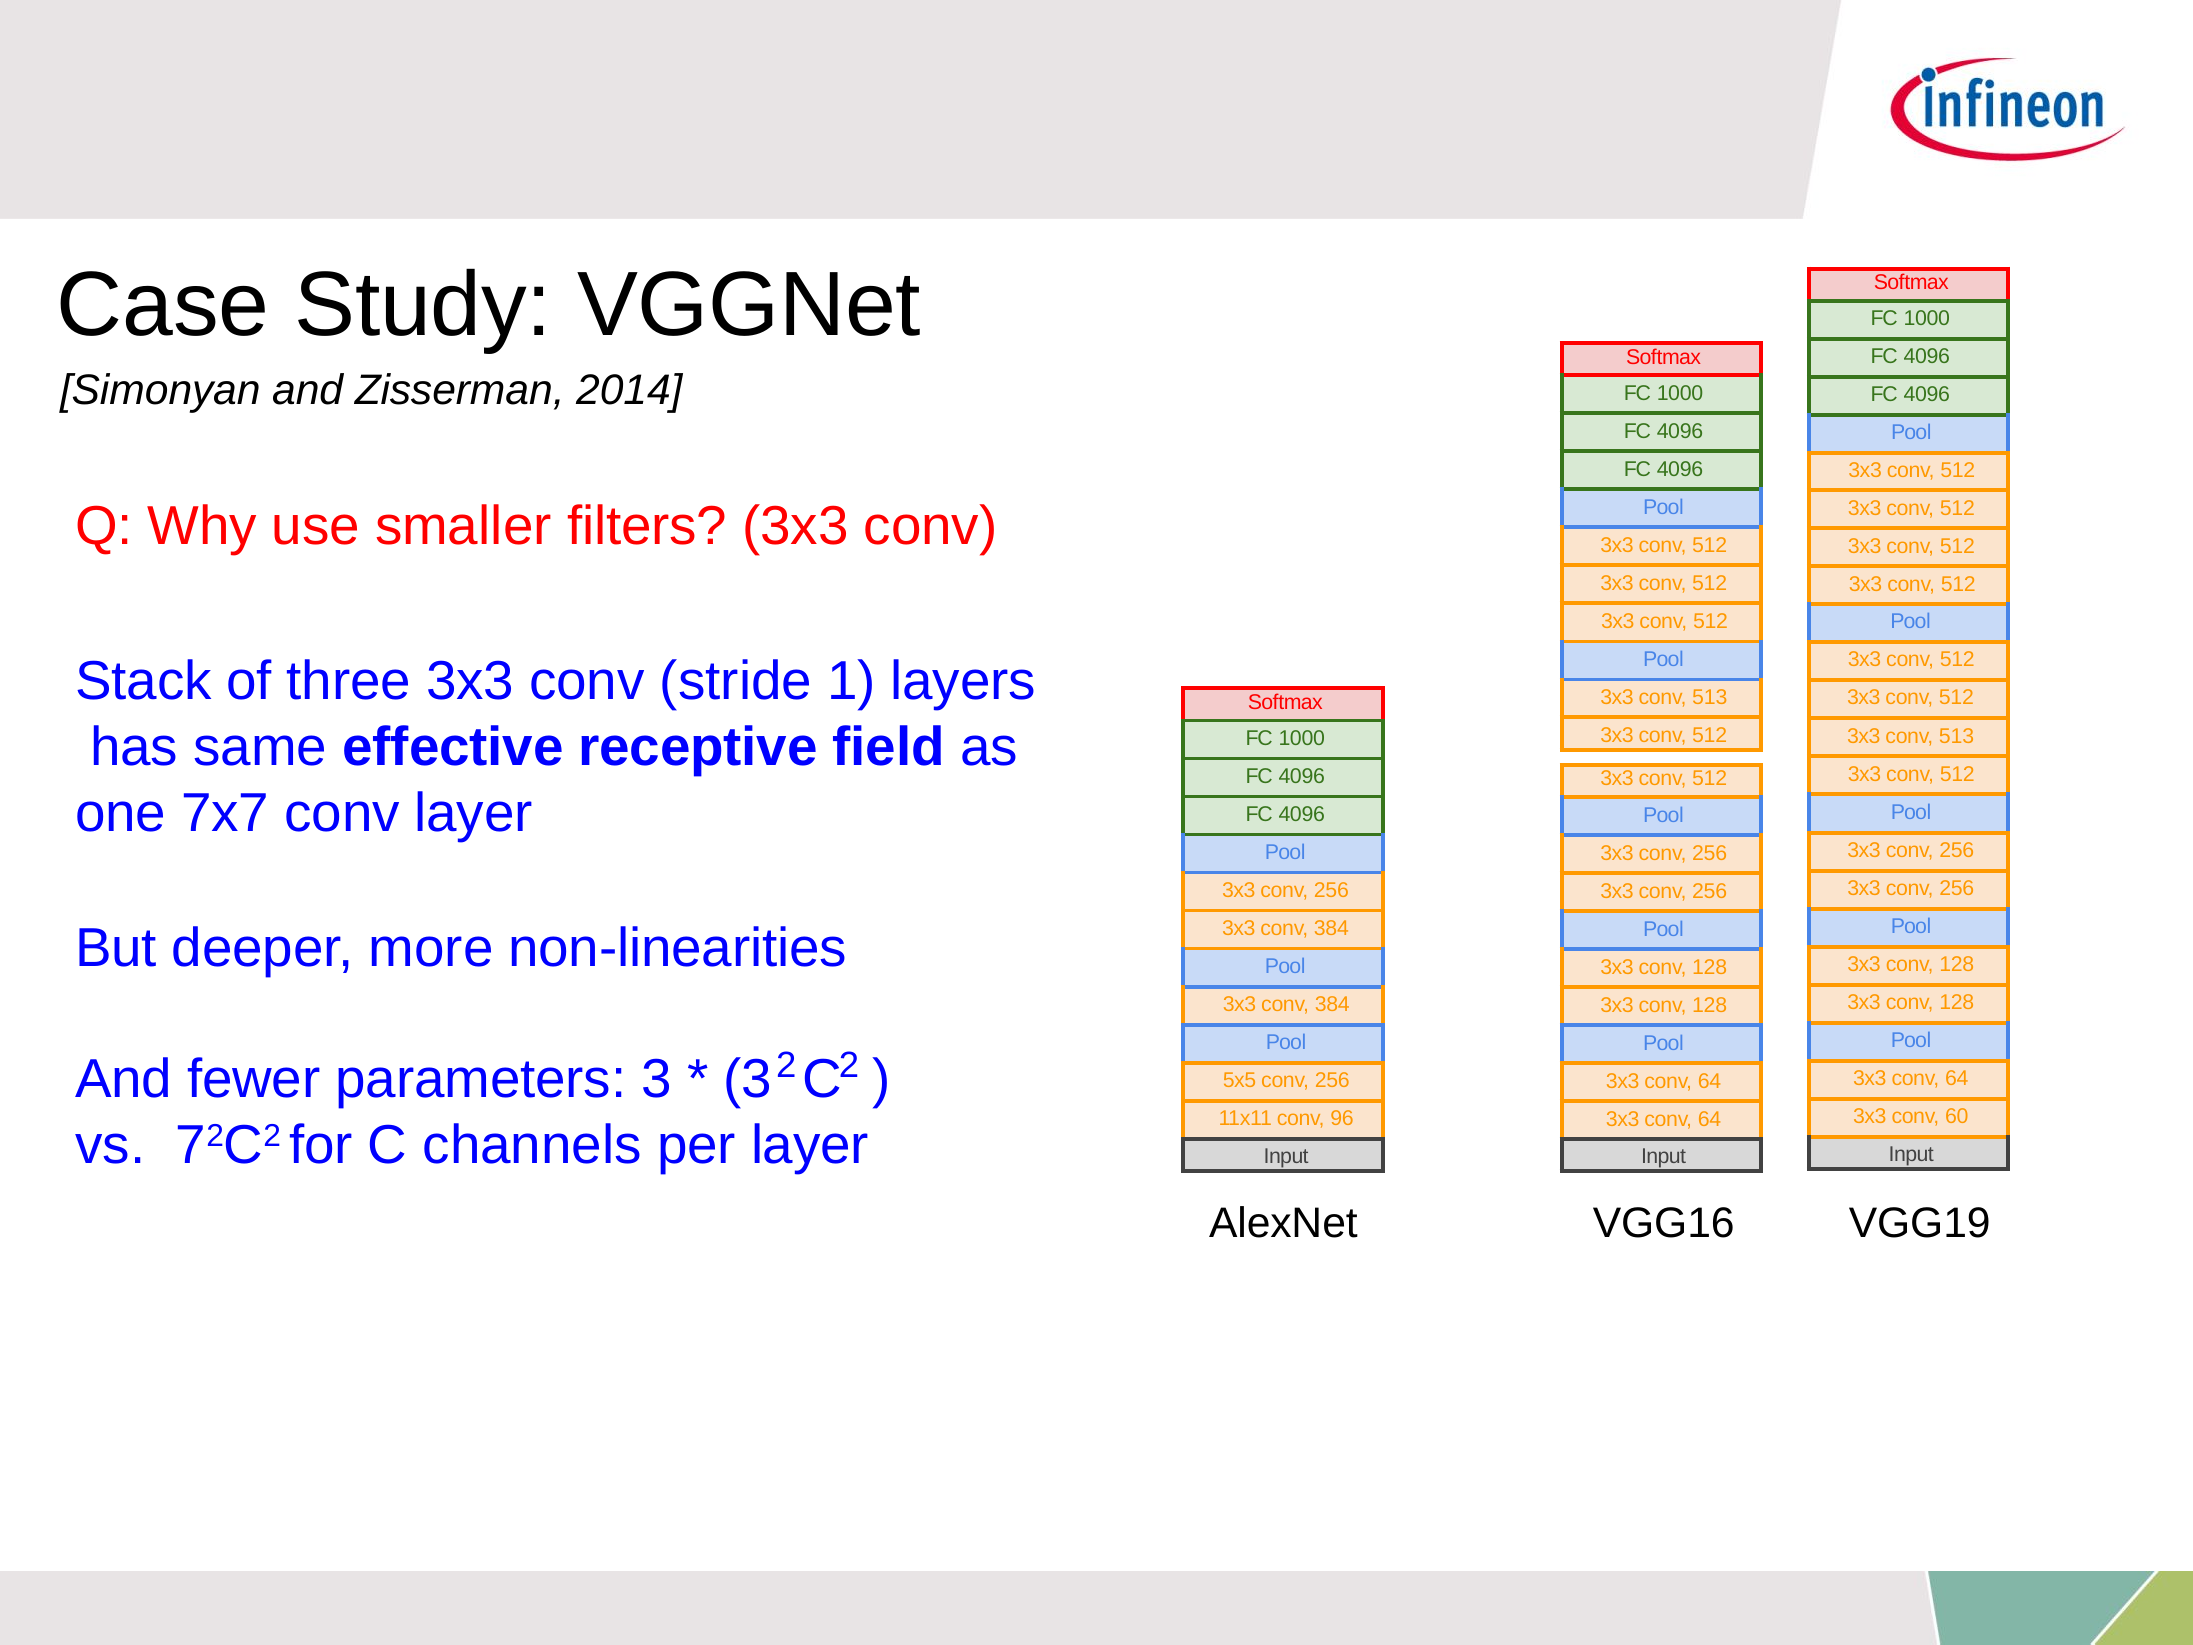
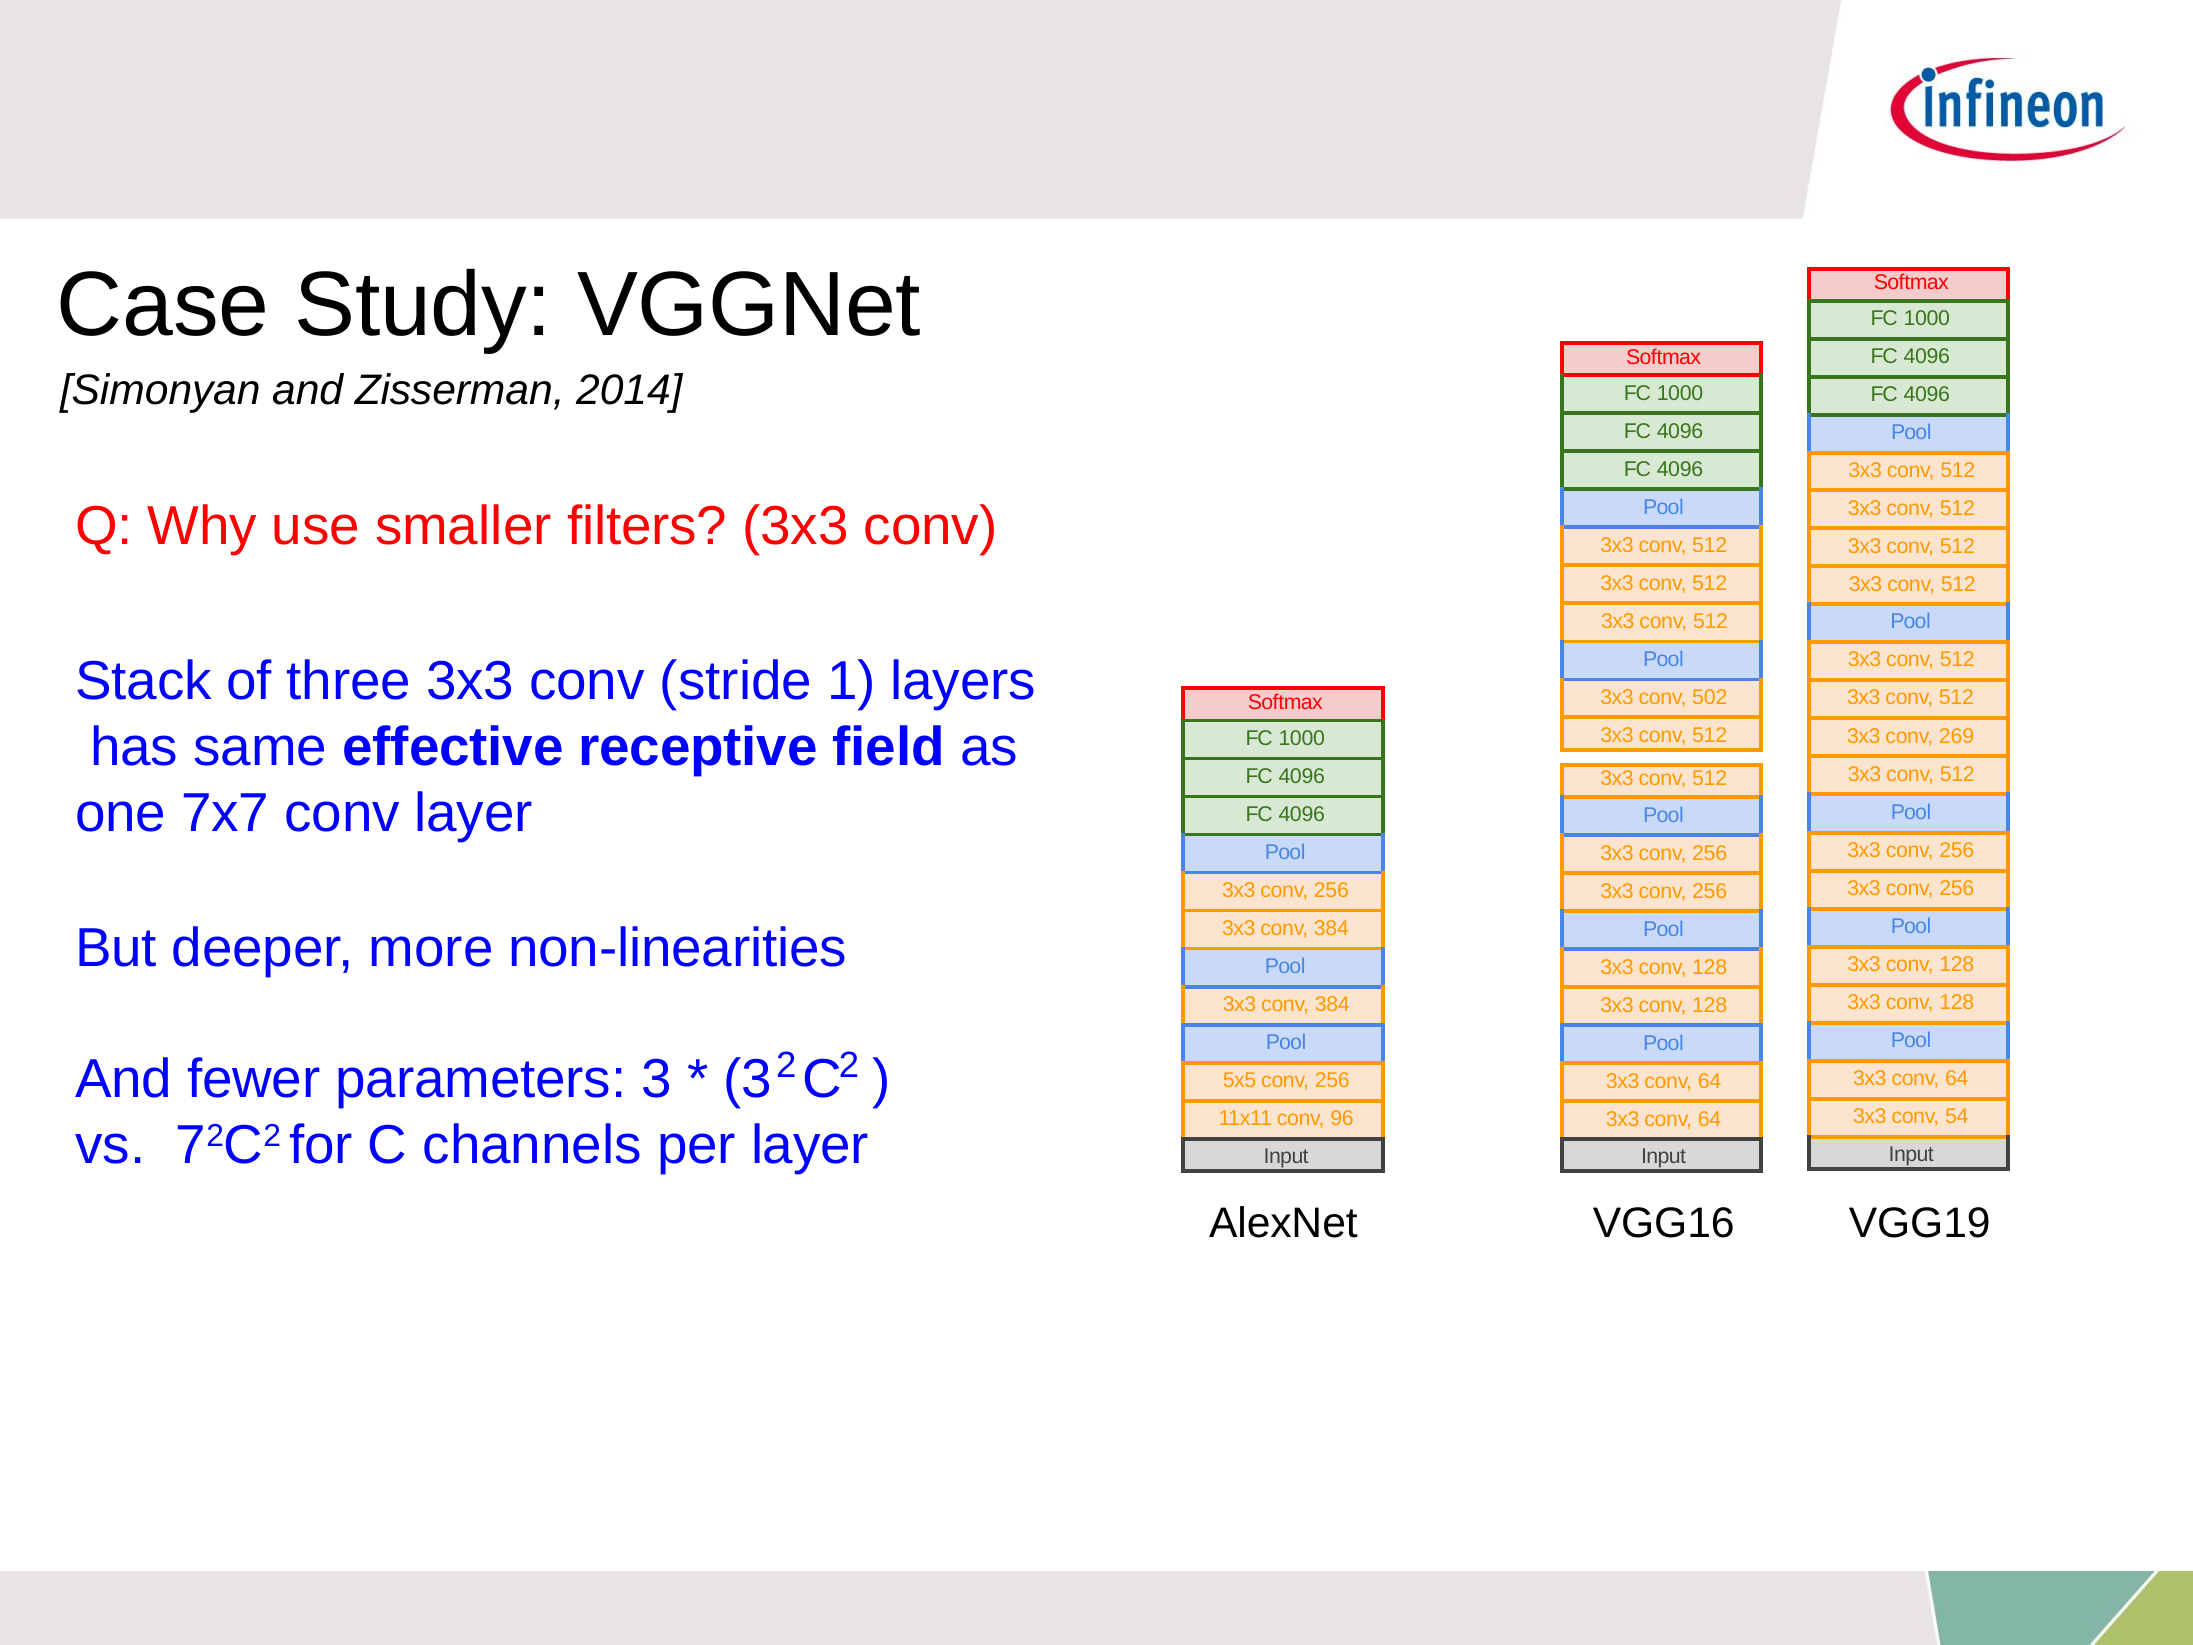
513: 513 -> 502 (1710, 697)
513: 513 -> 269 (1957, 736)
60: 60 -> 54 (1957, 1116)
